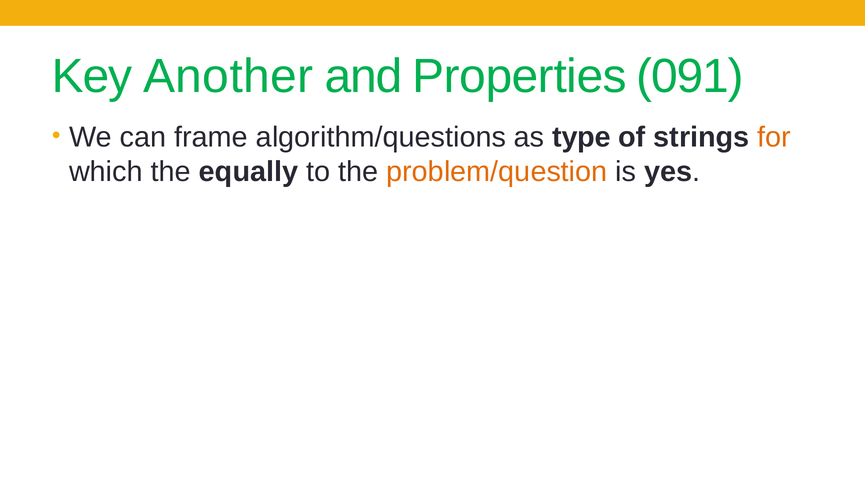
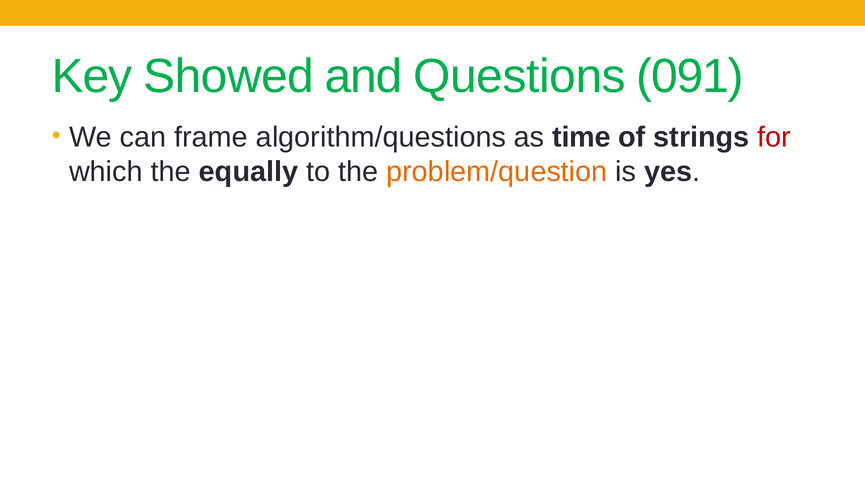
Another: Another -> Showed (229, 76)
Properties: Properties -> Questions (520, 76)
type: type -> time (582, 137)
for colour: orange -> red (774, 137)
